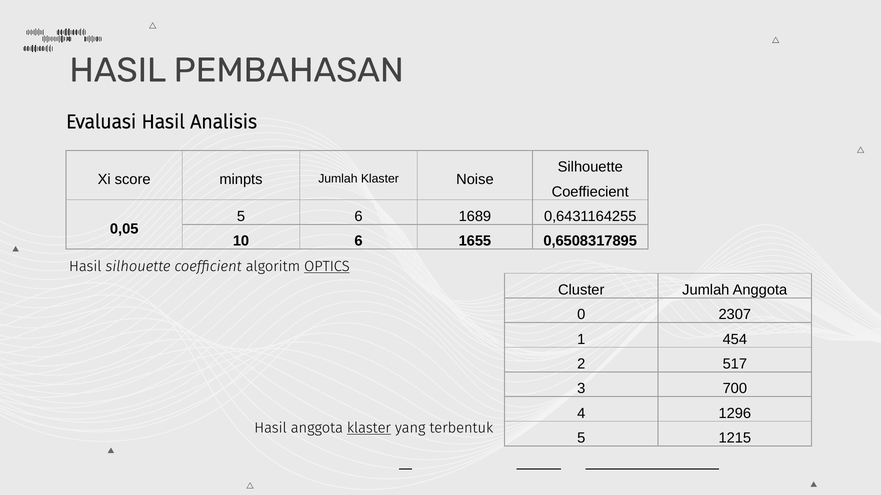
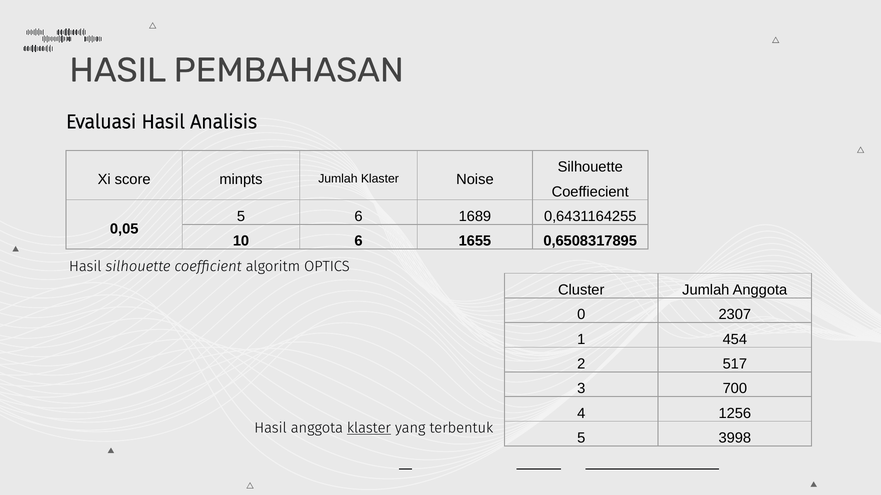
OPTICS underline: present -> none (327, 267)
1296: 1296 -> 1256 (735, 414)
1215: 1215 -> 3998 (735, 438)
